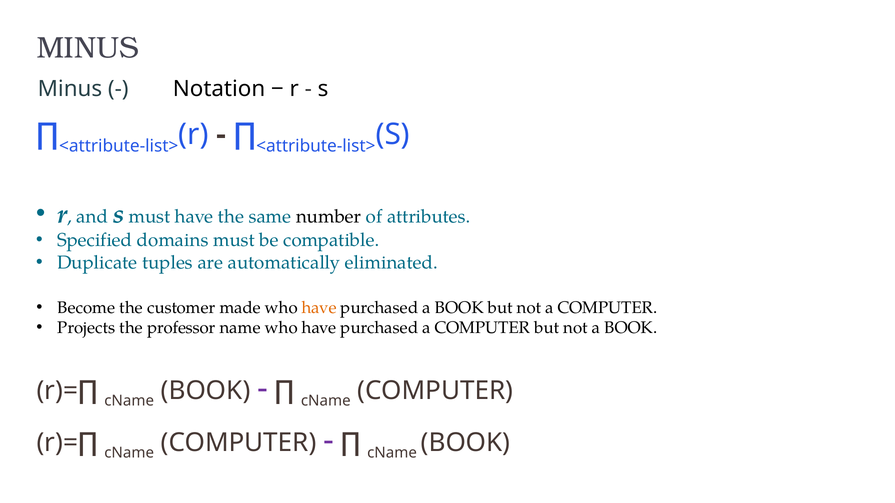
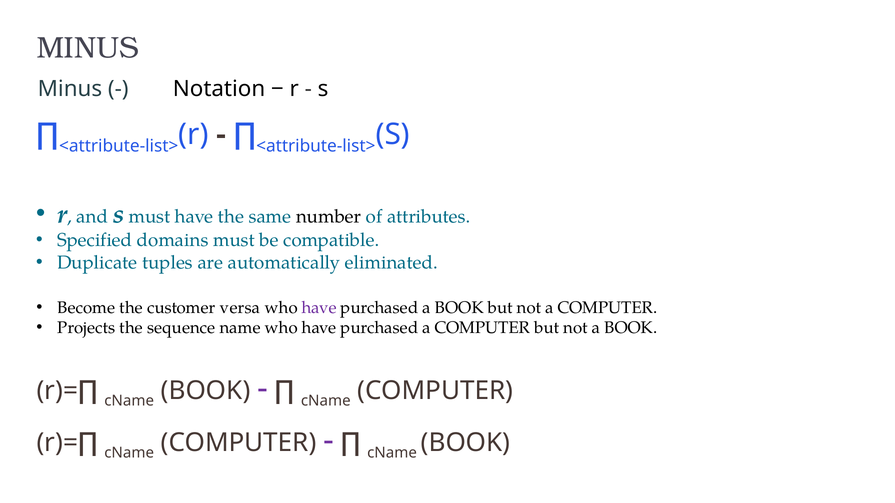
made: made -> versa (240, 308)
have colour: orange -> purple (319, 308)
professor: professor -> sequence (181, 328)
